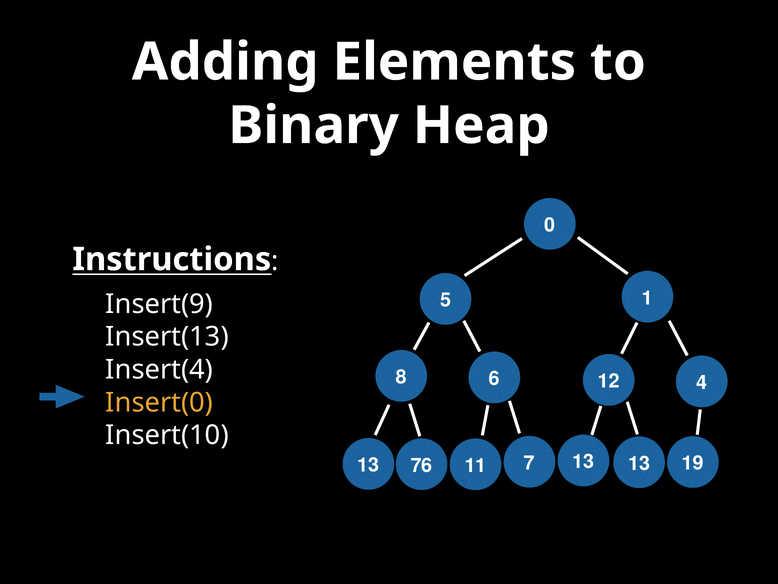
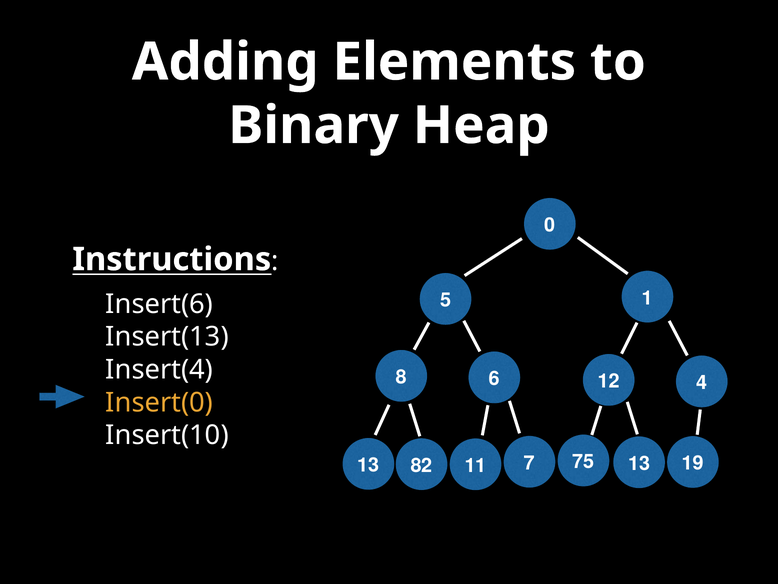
Insert(9: Insert(9 -> Insert(6 (159, 304)
76: 76 -> 82 (422, 465)
7 13: 13 -> 75 (583, 461)
